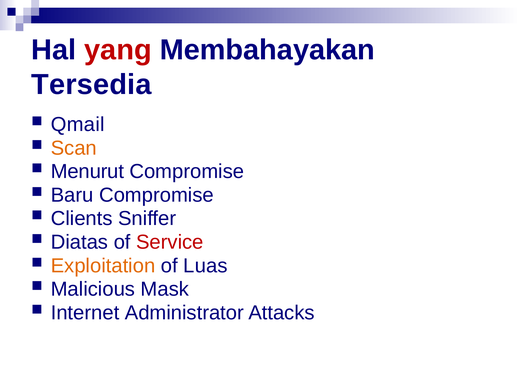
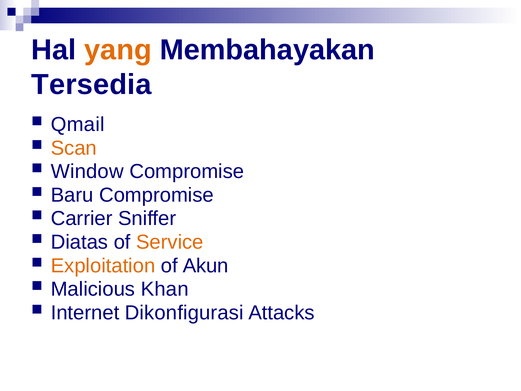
yang colour: red -> orange (118, 50)
Menurut: Menurut -> Window (87, 171)
Clients: Clients -> Carrier (82, 218)
Service colour: red -> orange (170, 242)
Luas: Luas -> Akun (206, 266)
Mask: Mask -> Khan (165, 289)
Administrator: Administrator -> Dikonfigurasi (184, 313)
